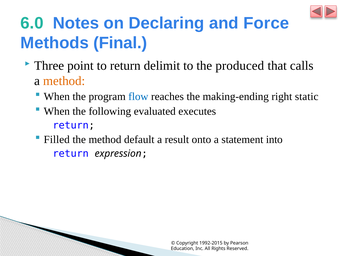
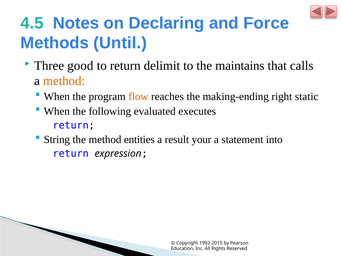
6.0: 6.0 -> 4.5 (32, 23)
Final: Final -> Until (120, 43)
point: point -> good (80, 66)
produced: produced -> maintains (240, 66)
flow colour: blue -> orange (138, 97)
Filled: Filled -> String (57, 140)
default: default -> entities (139, 140)
onto: onto -> your (202, 140)
